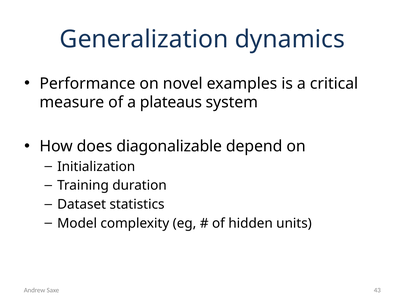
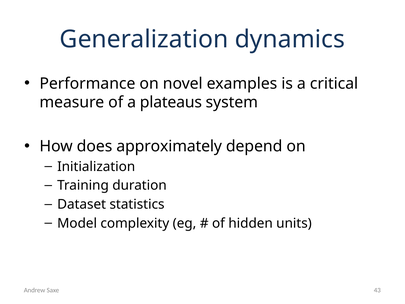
diagonalizable: diagonalizable -> approximately (169, 146)
